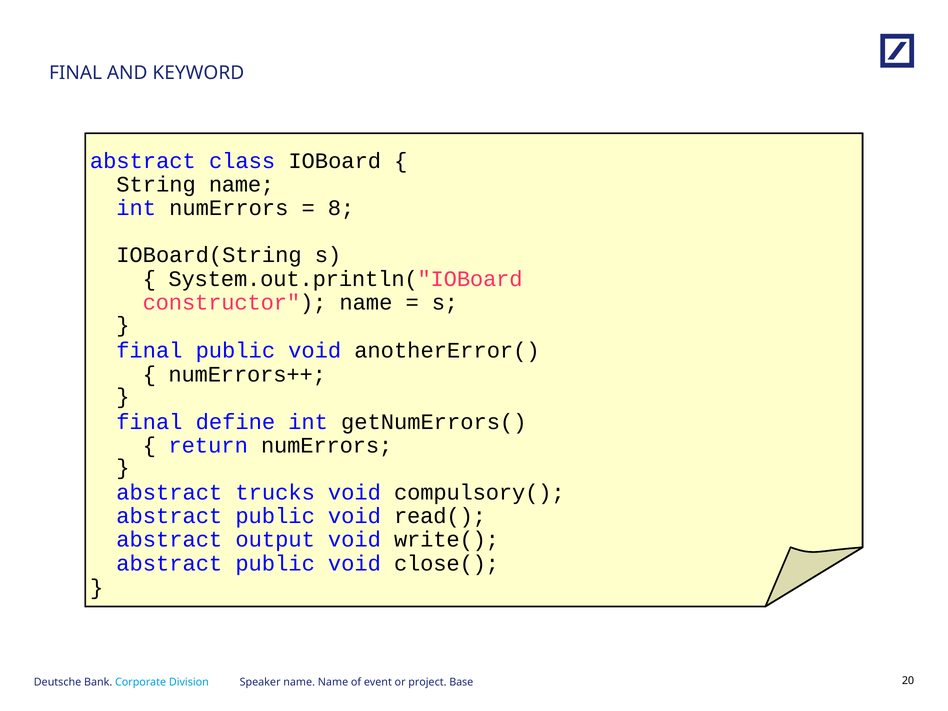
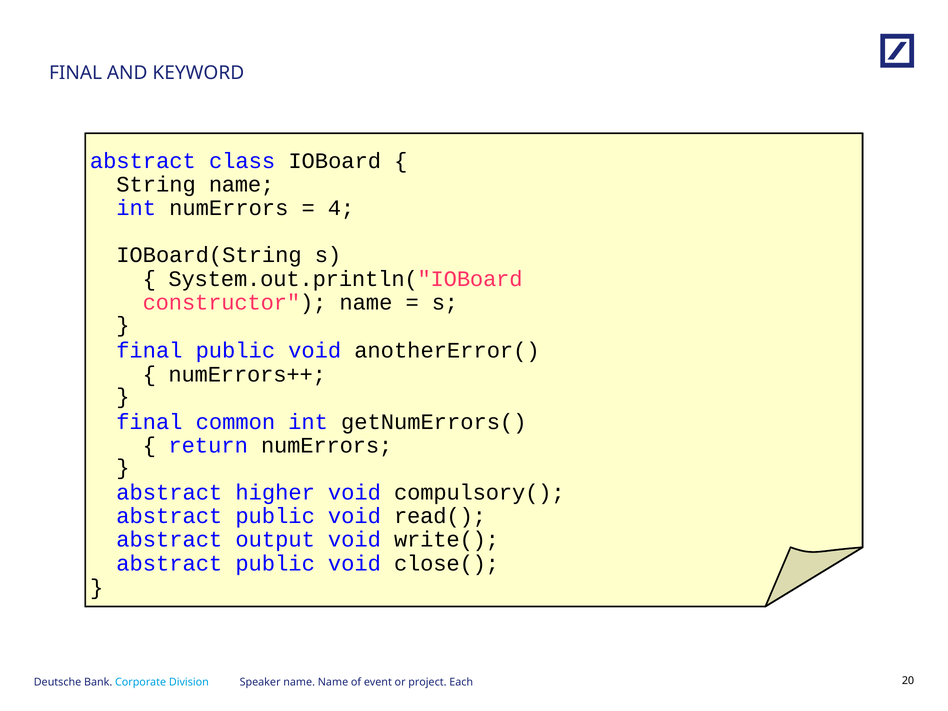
8: 8 -> 4 (341, 208)
define: define -> common (235, 422)
trucks: trucks -> higher (275, 492)
Base: Base -> Each (461, 682)
